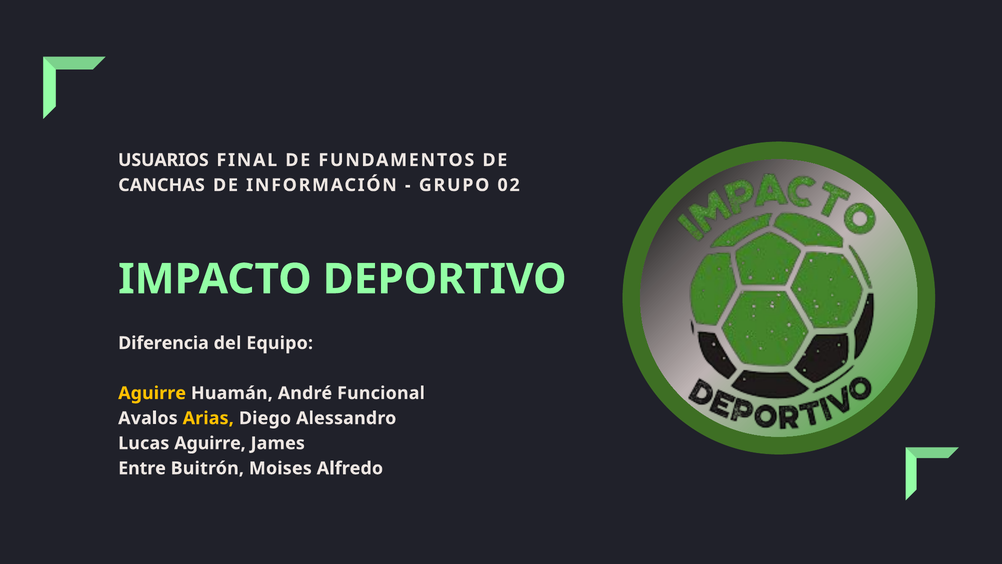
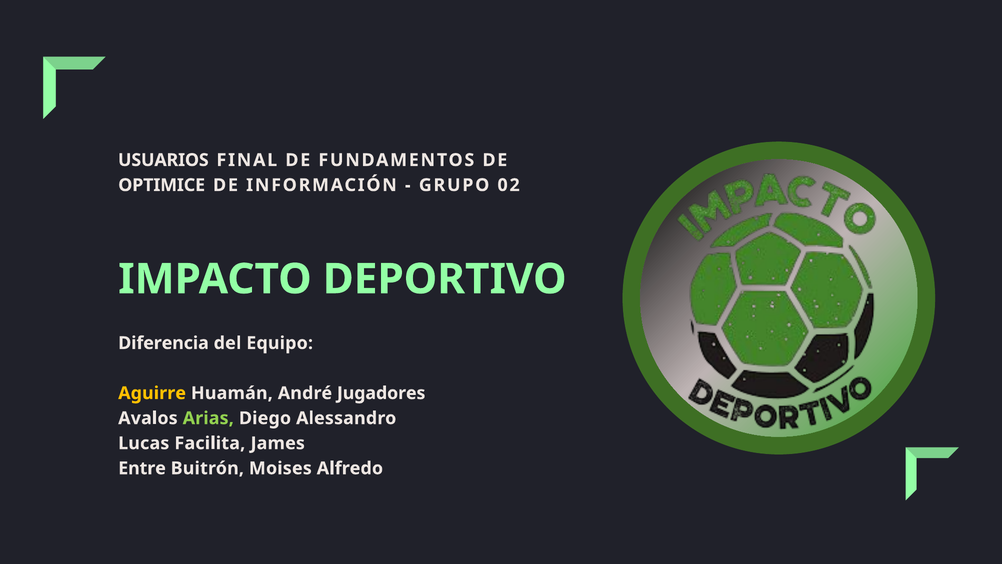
CANCHAS: CANCHAS -> OPTIMICE (162, 185)
Funcional: Funcional -> Jugadores (381, 393)
Arias colour: yellow -> light green (208, 418)
Lucas Aguirre: Aguirre -> Facilita (210, 443)
